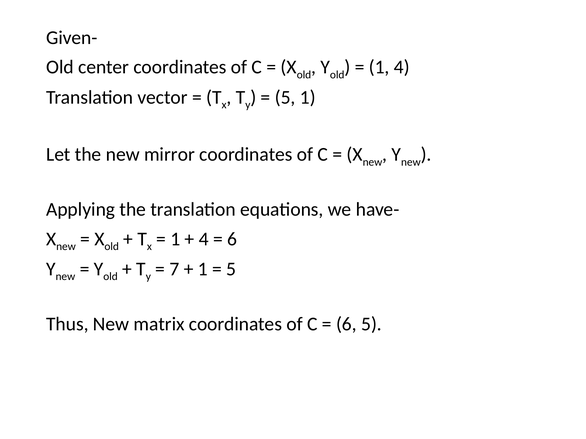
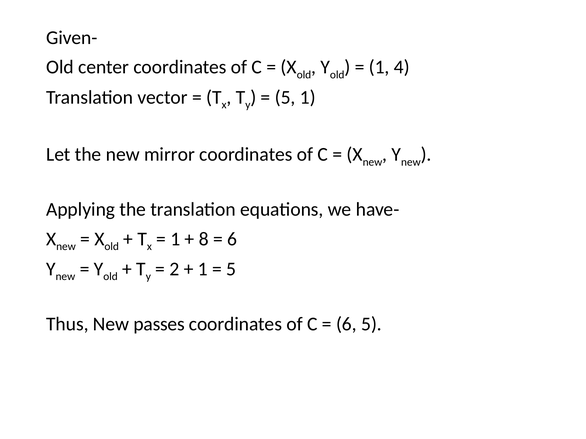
4: 4 -> 8 (204, 239)
7: 7 -> 2 (174, 269)
matrix: matrix -> passes (159, 324)
